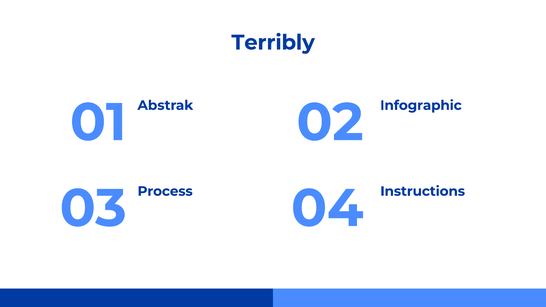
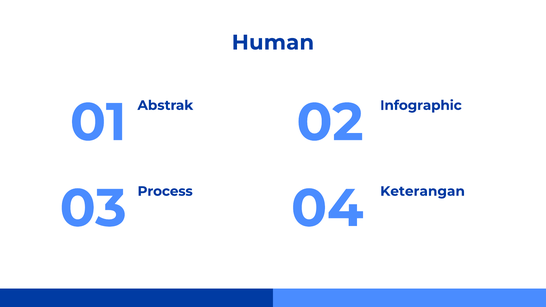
Terribly: Terribly -> Human (273, 43)
Instructions: Instructions -> Keterangan (423, 191)
